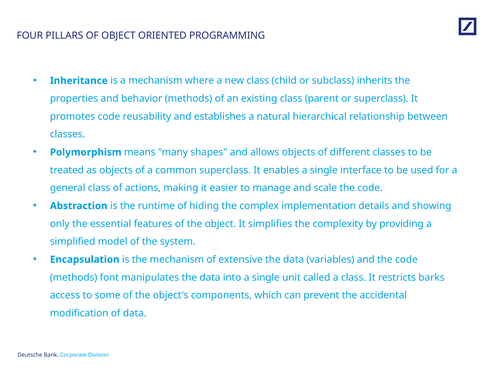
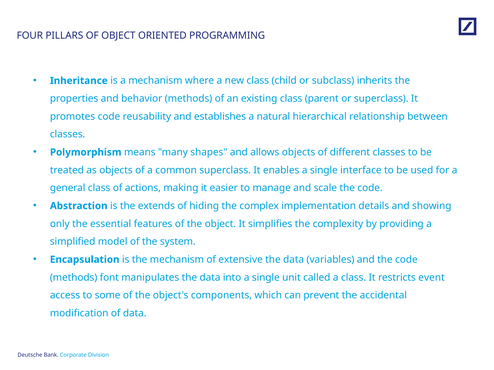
runtime: runtime -> extends (156, 206)
barks: barks -> event (432, 278)
